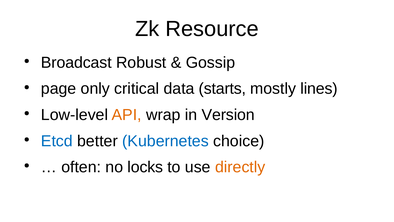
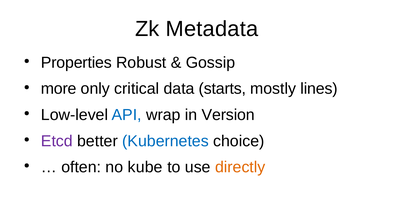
Resource: Resource -> Metadata (212, 29)
Broadcast: Broadcast -> Properties (76, 62)
page: page -> more (59, 89)
API colour: orange -> blue (127, 115)
Etcd colour: blue -> purple (57, 141)
locks: locks -> kube (145, 167)
